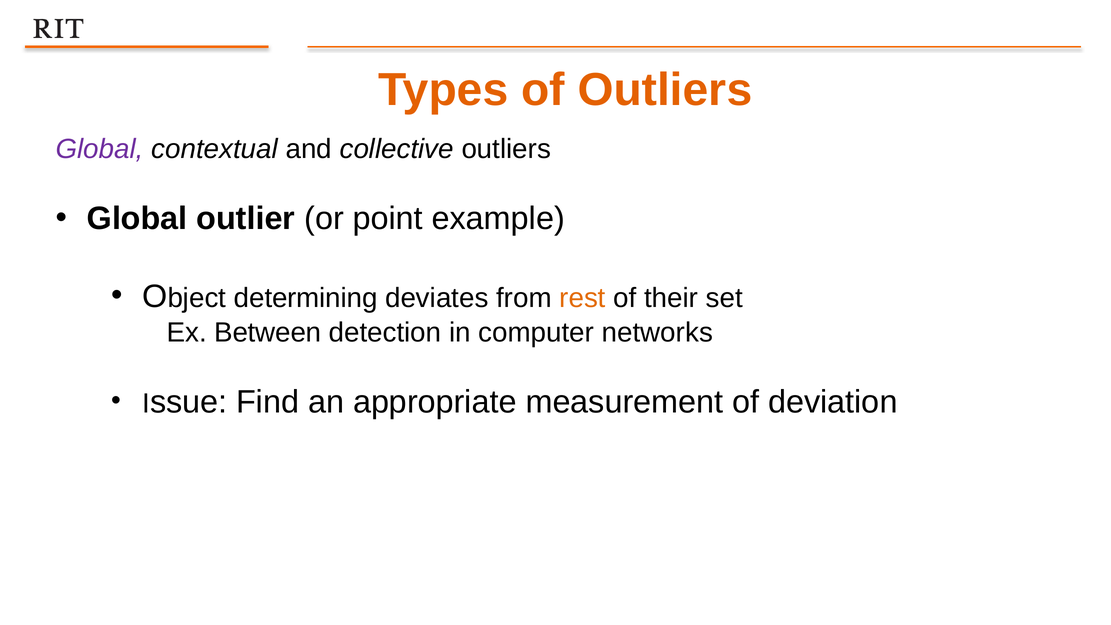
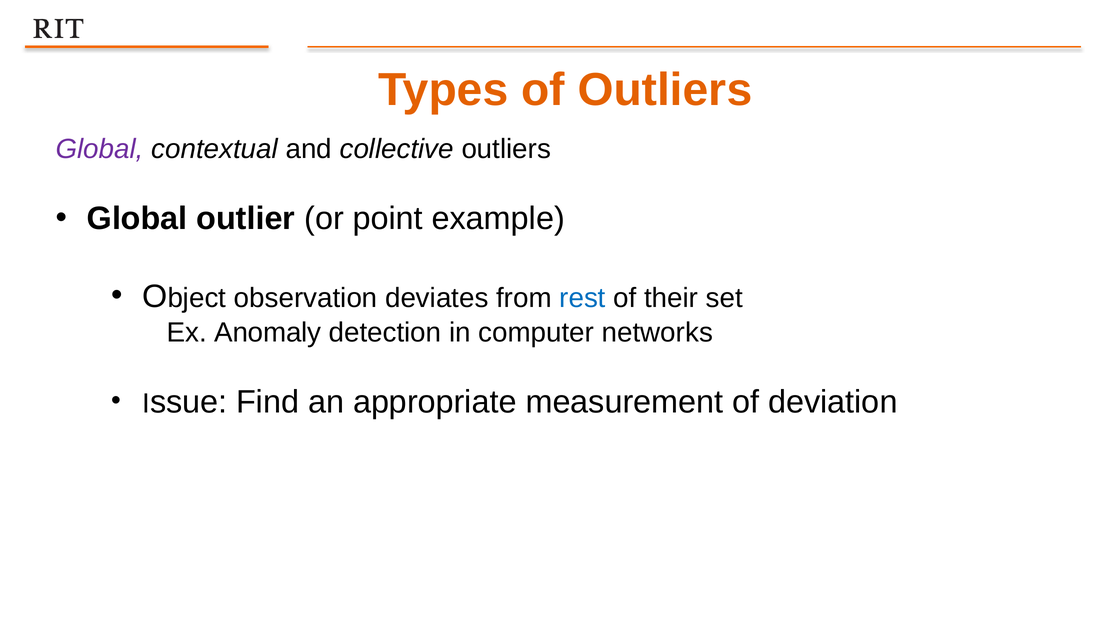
determining: determining -> observation (306, 298)
rest colour: orange -> blue (583, 298)
Between: Between -> Anomaly (268, 332)
